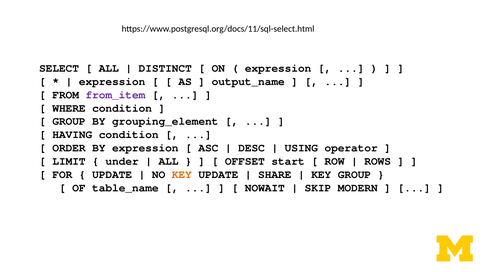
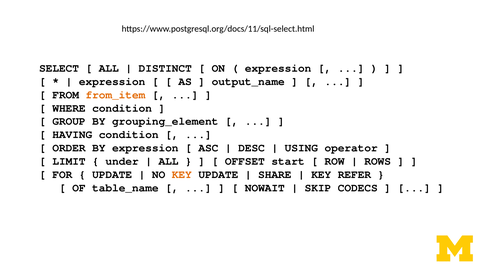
from_item colour: purple -> orange (115, 95)
KEY GROUP: GROUP -> REFER (354, 175)
MODERN: MODERN -> CODECS (358, 188)
